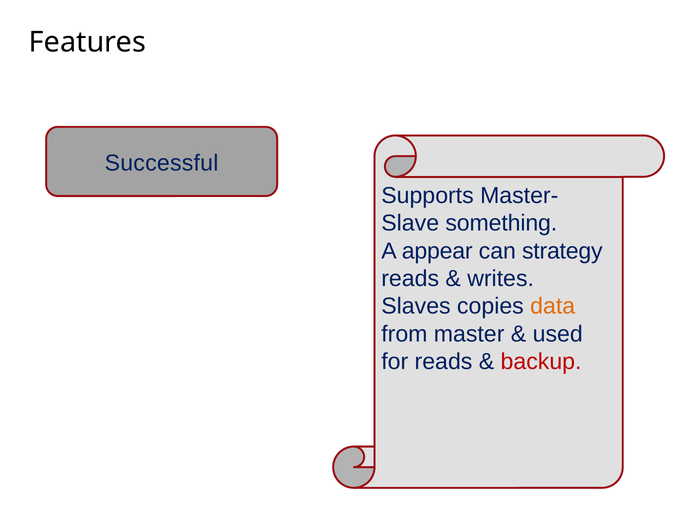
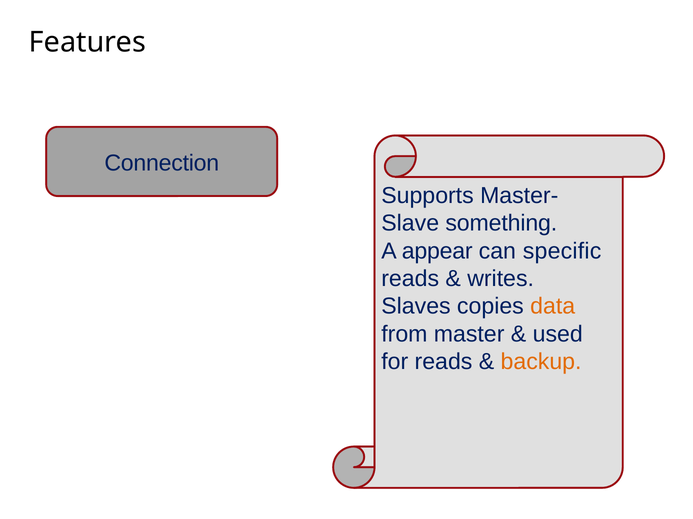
Successful: Successful -> Connection (162, 163)
strategy: strategy -> specific (562, 251)
backup colour: red -> orange (541, 362)
